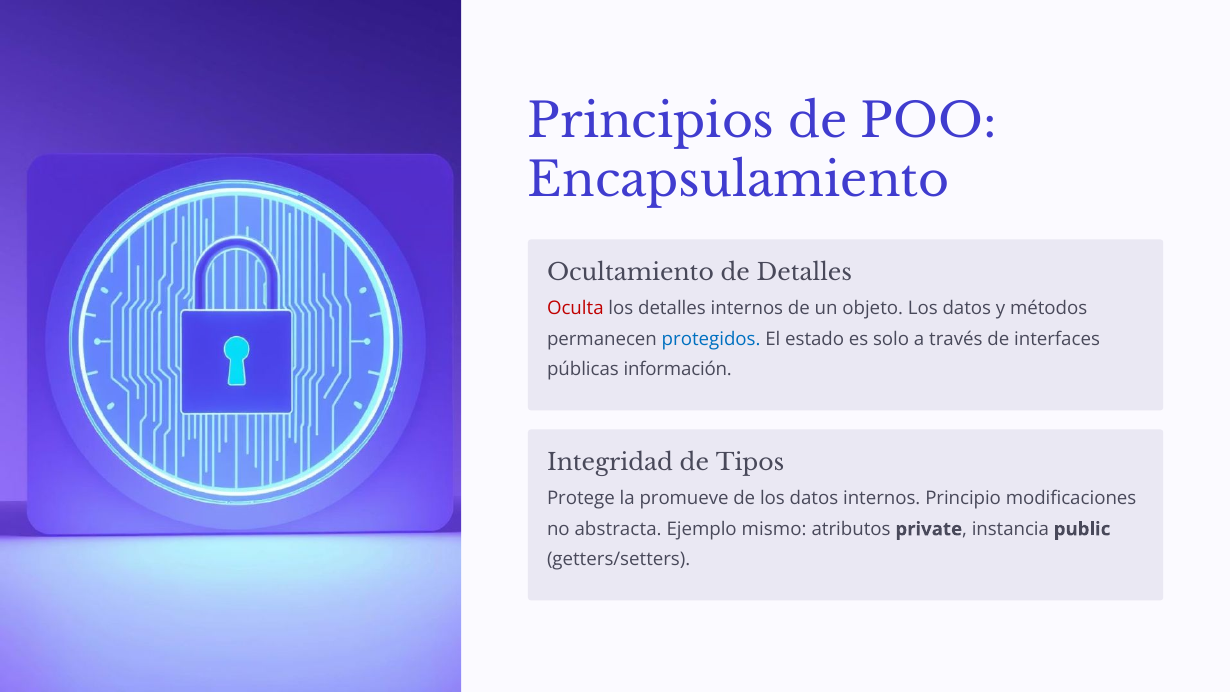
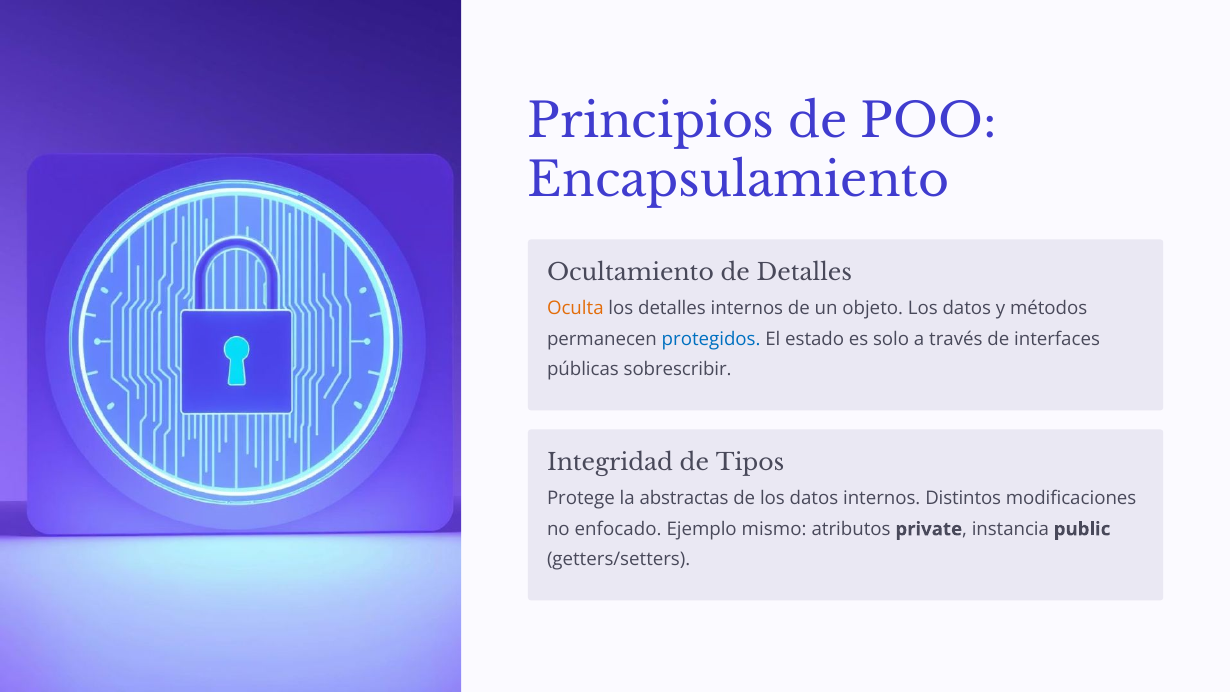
Oculta colour: red -> orange (575, 309)
información: información -> sobrescribir (678, 369)
promueve: promueve -> abstractas (684, 499)
Principio: Principio -> Distintos (963, 499)
abstracta: abstracta -> enfocado (618, 529)
